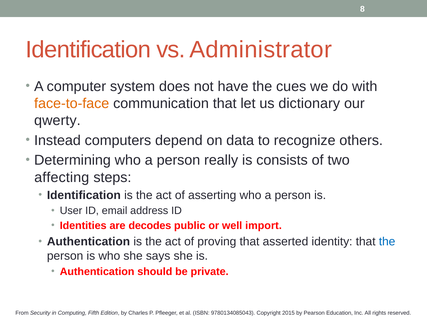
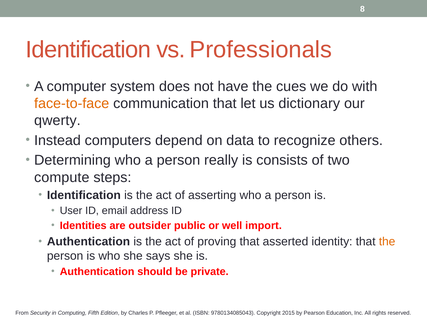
Administrator: Administrator -> Professionals (261, 50)
affecting: affecting -> compute (62, 177)
decodes: decodes -> outsider (150, 226)
the colour: blue -> orange (387, 242)
